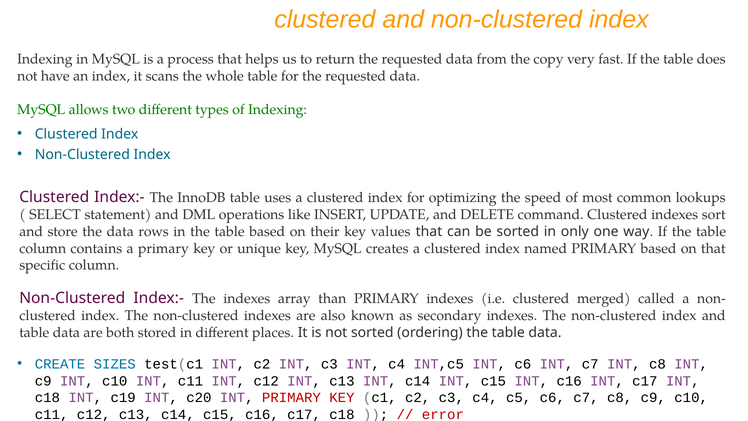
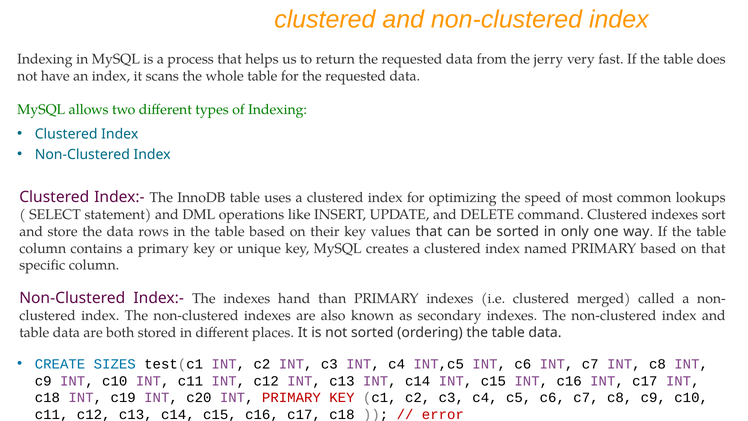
copy: copy -> jerry (548, 59)
array: array -> hand (294, 299)
